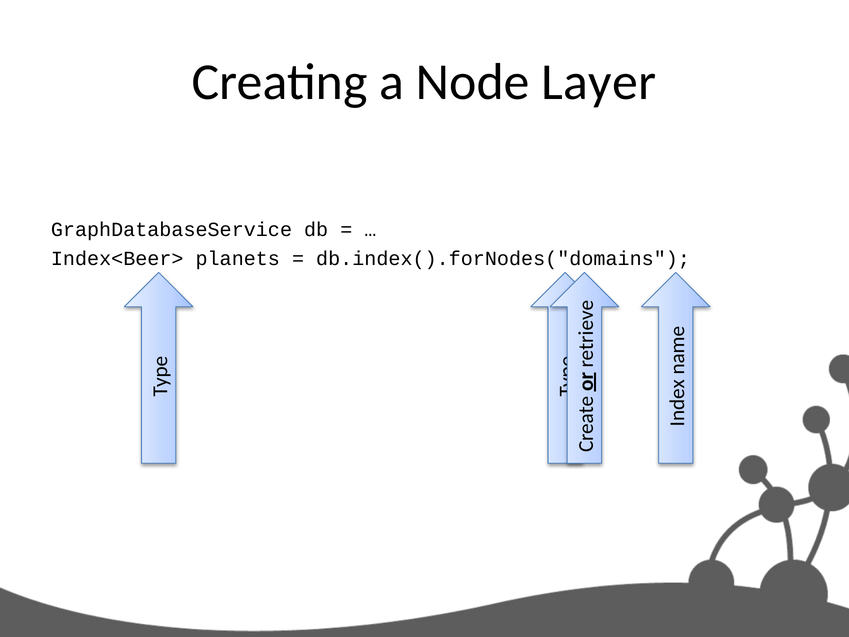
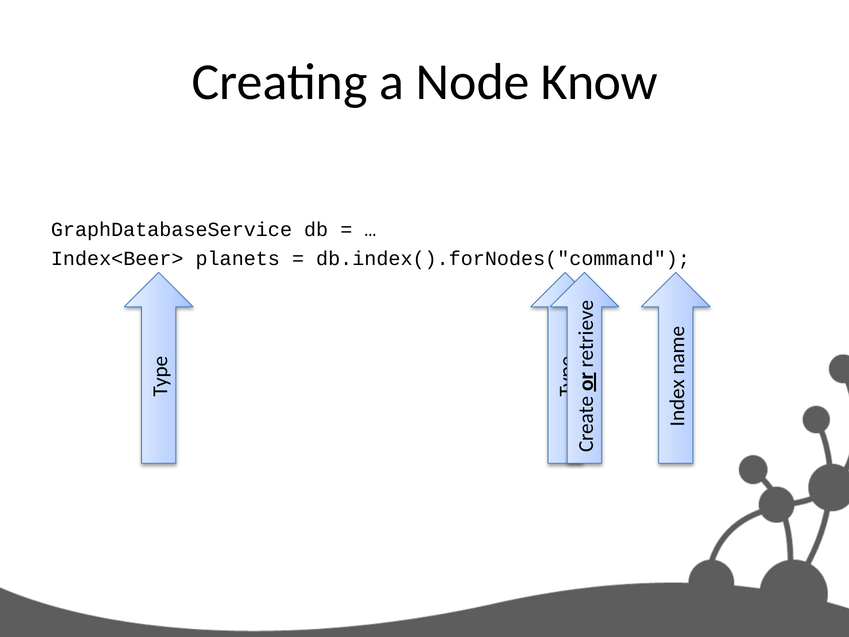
Layer: Layer -> Know (599, 82)
db.index().forNodes("domains: db.index().forNodes("domains -> db.index().forNodes("command (503, 259)
